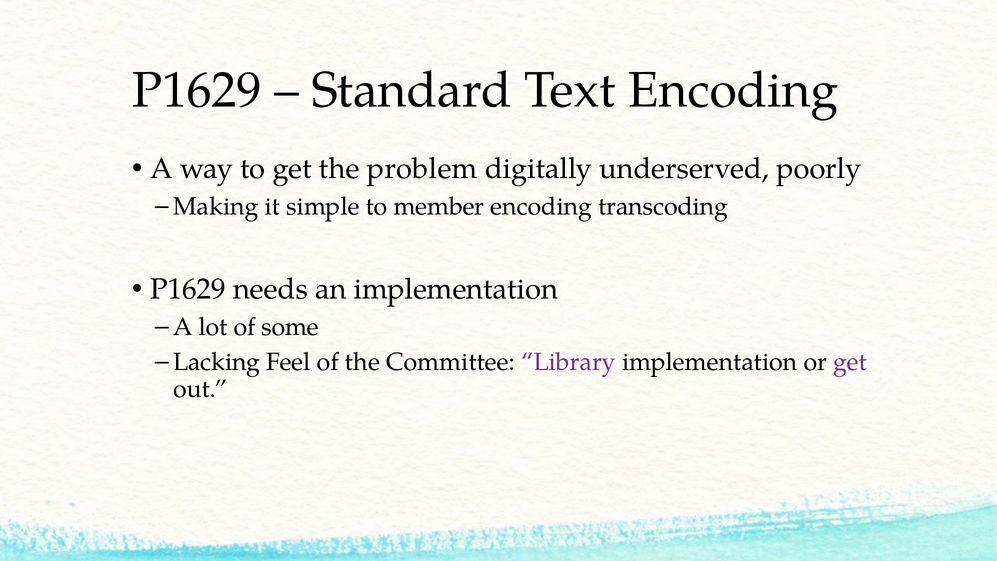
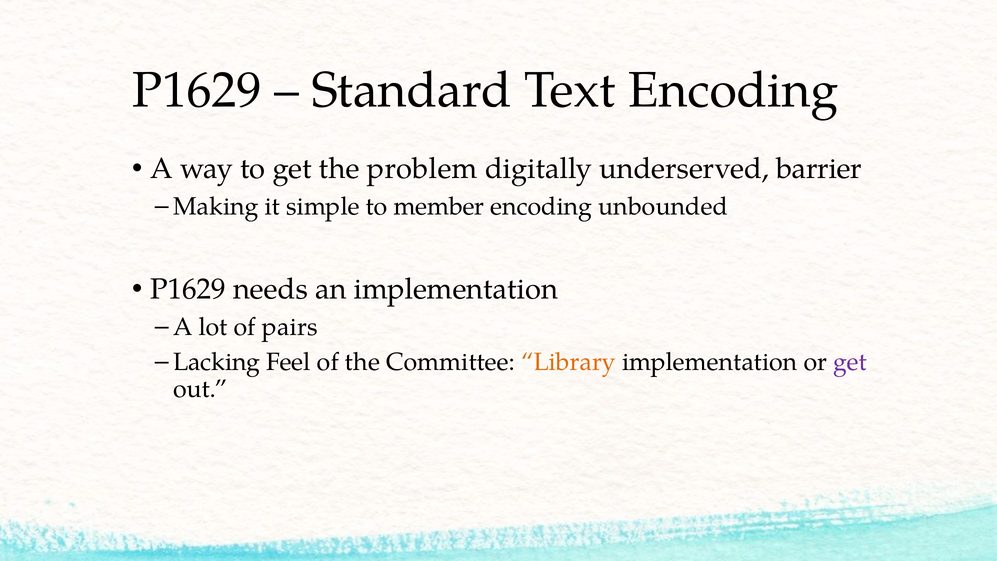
poorly: poorly -> barrier (819, 169)
transcoding: transcoding -> unbounded (663, 206)
some: some -> pairs (290, 327)
Library colour: purple -> orange (568, 362)
